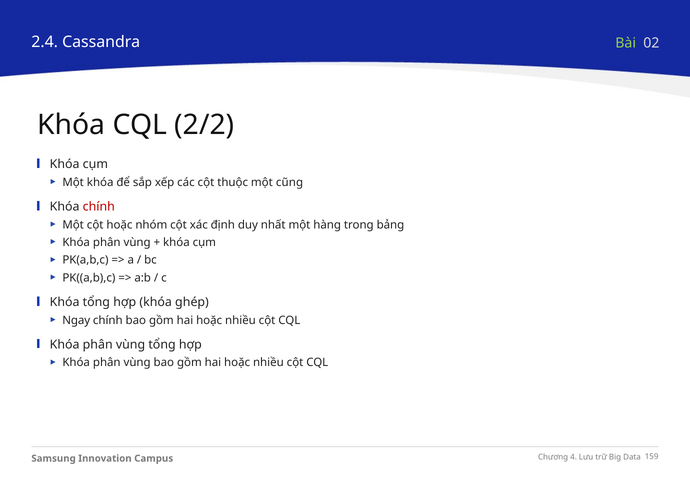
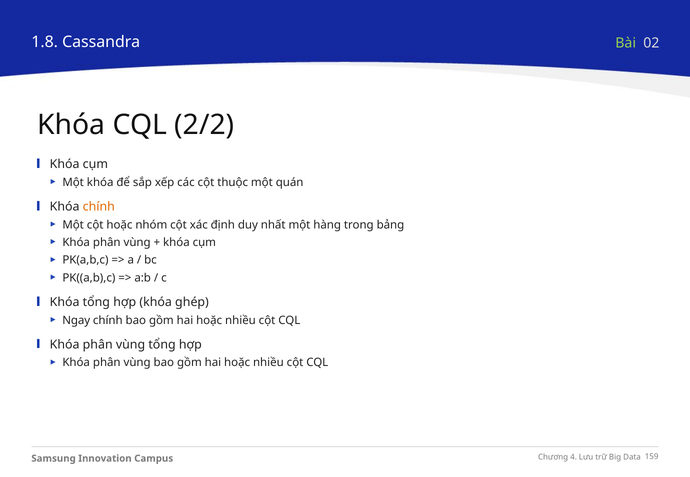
2.4: 2.4 -> 1.8 (45, 42)
cũng: cũng -> quán (290, 183)
chính colour: red -> orange (99, 207)
